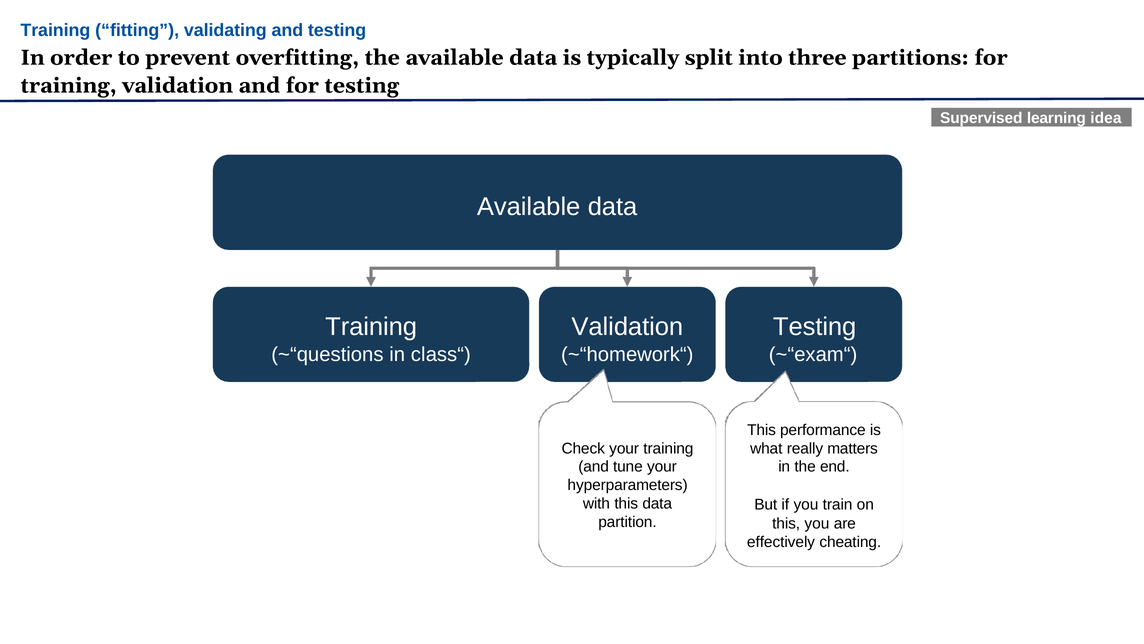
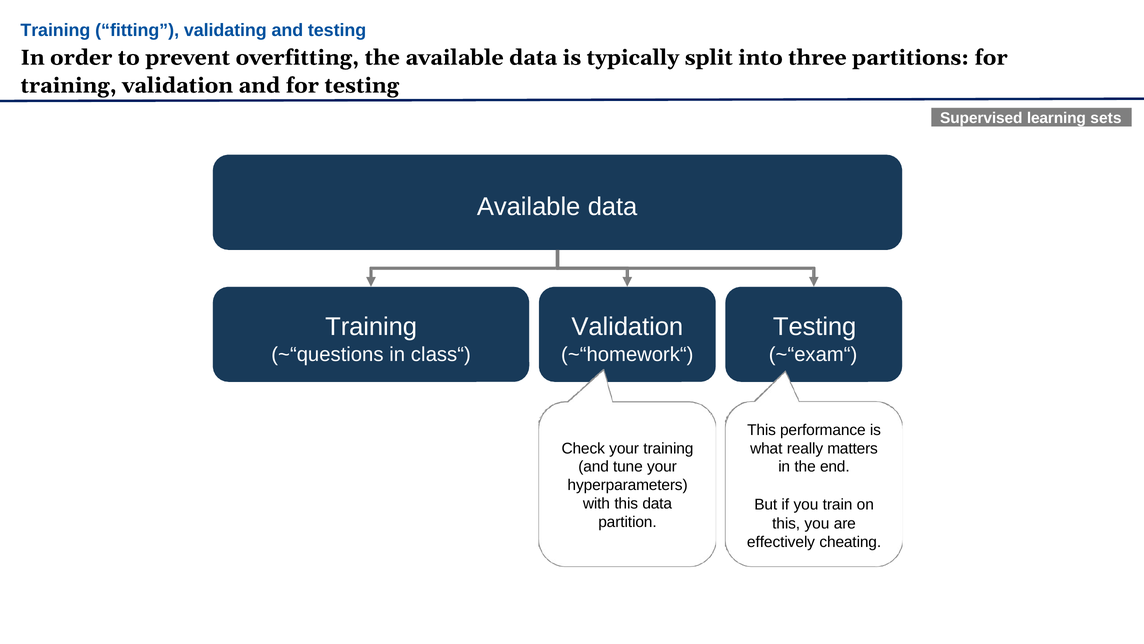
idea: idea -> sets (1106, 118)
